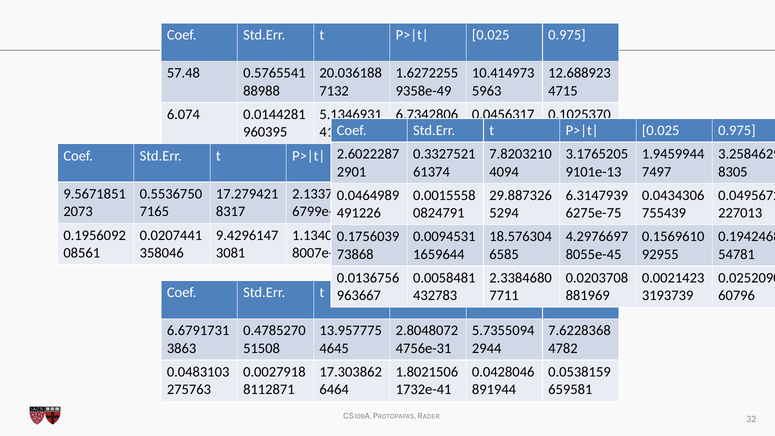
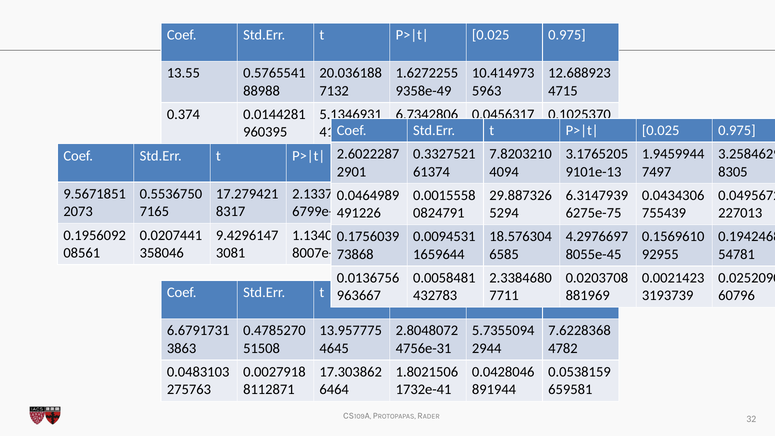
57.48: 57.48 -> 13.55 (183, 73)
6.074: 6.074 -> 0.374 (183, 114)
